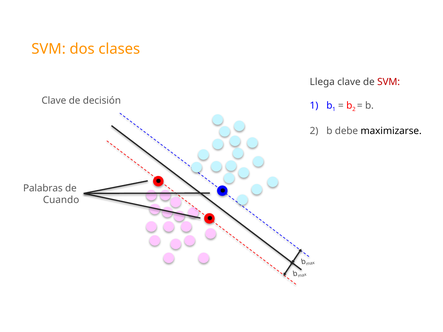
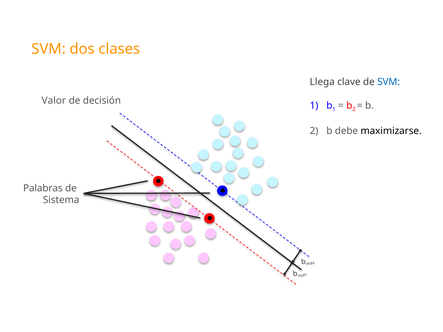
SVM colour: red -> blue (389, 82)
Clave: Clave -> Valor (54, 101)
Cuando: Cuando -> Sistema (61, 200)
